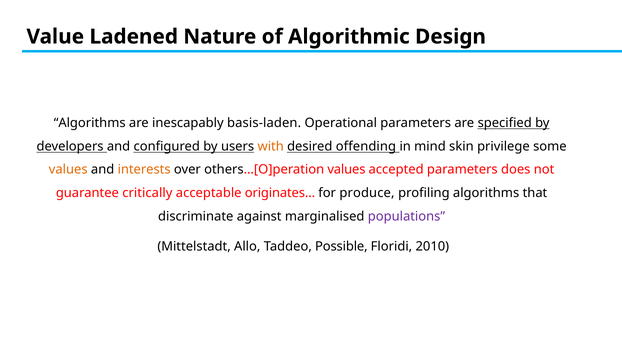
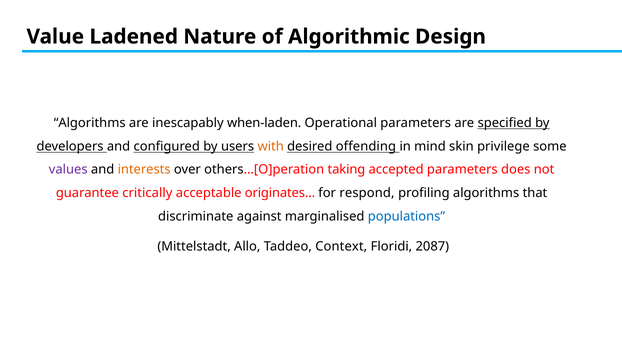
basis-laden: basis-laden -> when-laden (264, 123)
values colour: orange -> purple (68, 170)
others…[O]peration values: values -> taking (346, 170)
produce: produce -> respond (367, 193)
populations colour: purple -> blue (406, 216)
Possible: Possible -> Context (341, 246)
2010: 2010 -> 2087 (432, 246)
